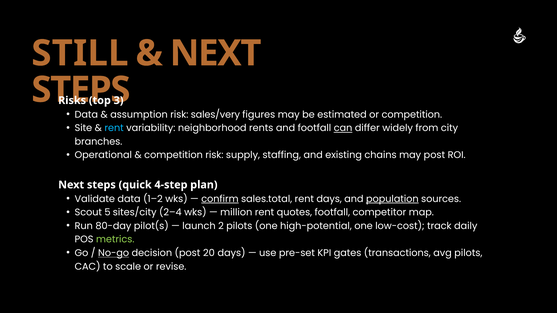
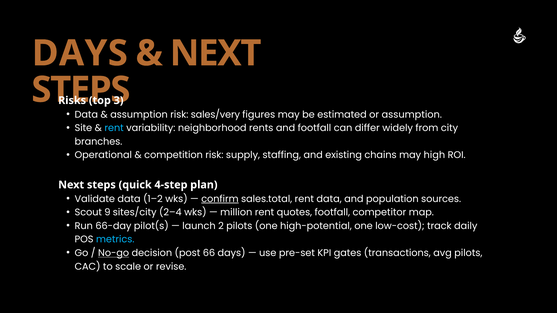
STILL: STILL -> DAYS (80, 53)
or competition: competition -> assumption (412, 115)
can underline: present -> none (343, 128)
may post: post -> high (434, 155)
rent days: days -> data (329, 199)
population underline: present -> none (392, 199)
5: 5 -> 9 (107, 213)
80-day: 80-day -> 66-day (113, 226)
metrics colour: light green -> light blue (115, 240)
20: 20 -> 66 (209, 253)
